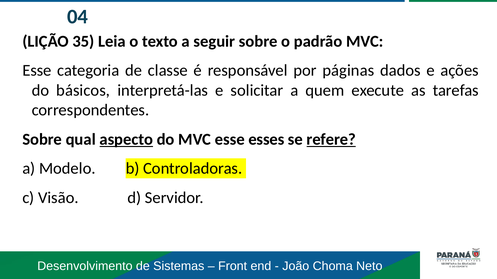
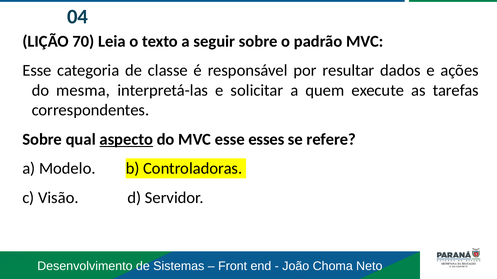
35: 35 -> 70 (83, 41)
páginas: páginas -> resultar (348, 71)
básicos: básicos -> mesma (83, 91)
refere underline: present -> none (331, 140)
